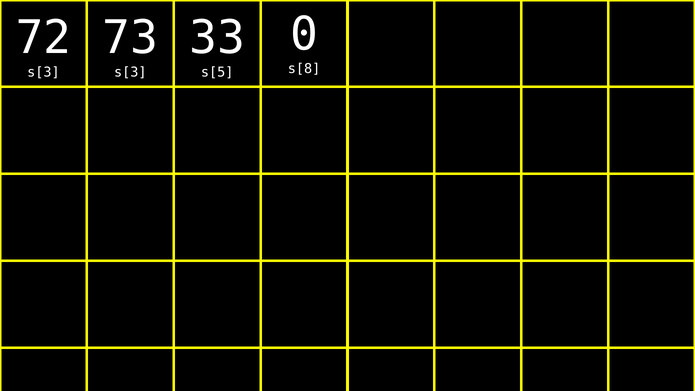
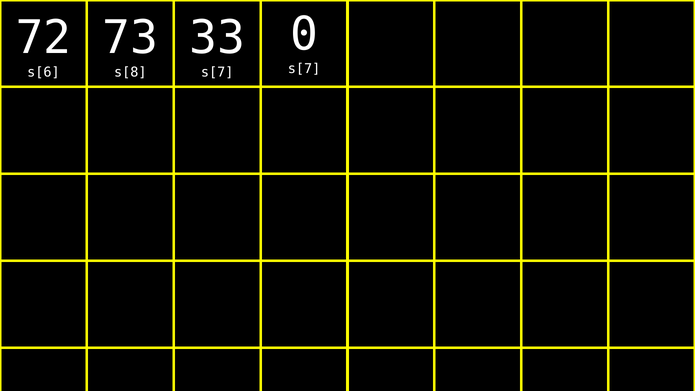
s[8: s[8 -> s[7 (304, 69)
s[3: s[3 -> s[6 (43, 72)
s[3: s[3 -> s[8 (130, 72)
s[5: s[5 -> s[7 (217, 72)
